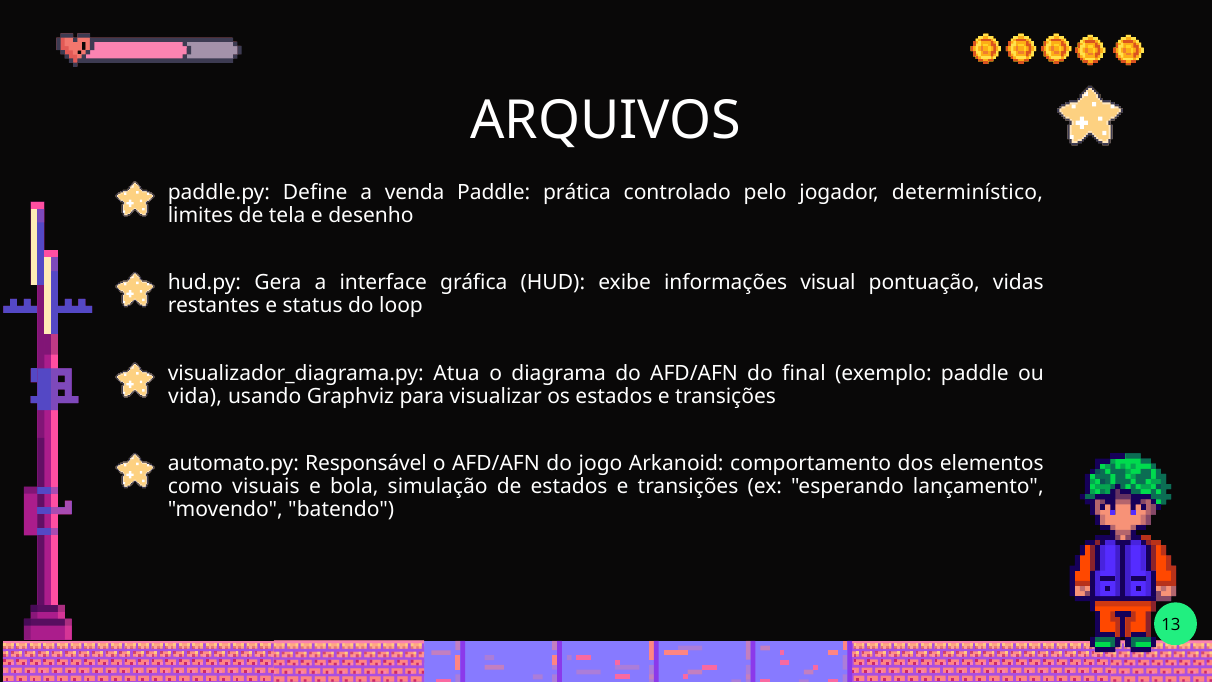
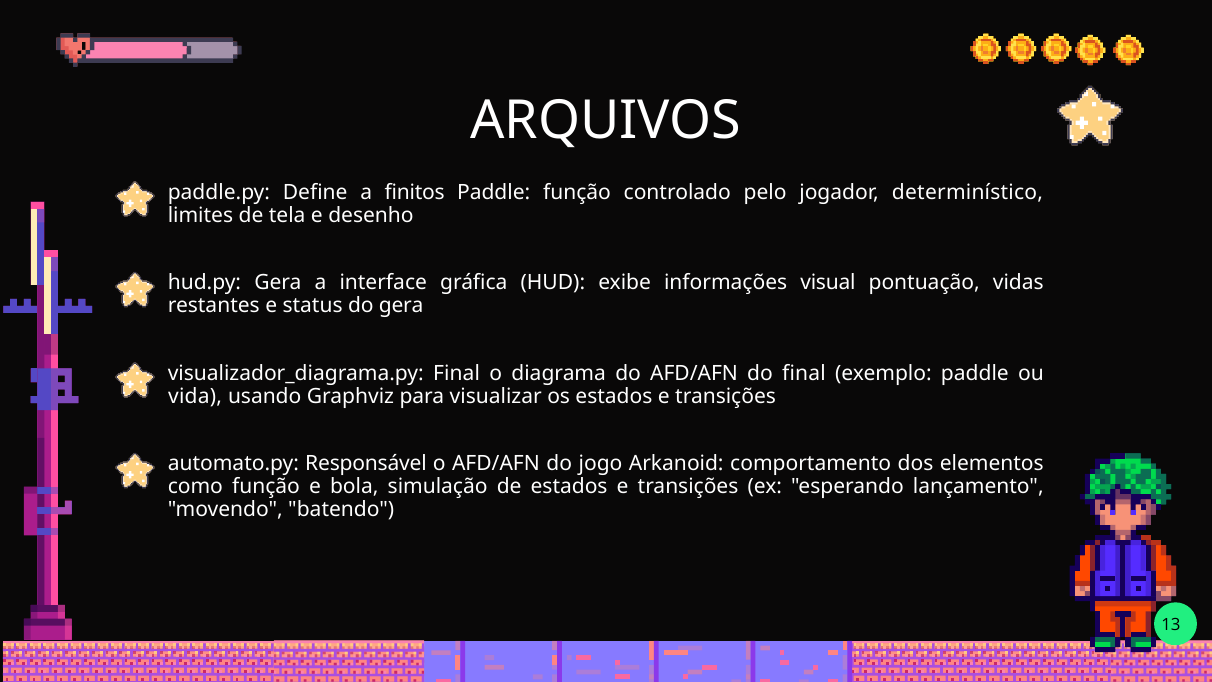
venda: venda -> finitos (415, 192)
Paddle prática: prática -> função (577, 192)
do loop: loop -> gera (401, 306)
visualizador_diagrama.py Atua: Atua -> Final (457, 373)
como visuais: visuais -> função (266, 487)
